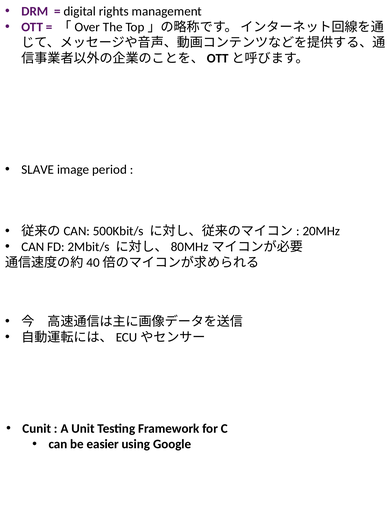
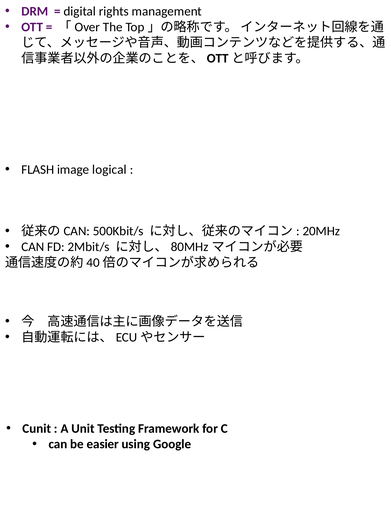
SLAVE: SLAVE -> FLASH (38, 169)
period: period -> logical (109, 169)
